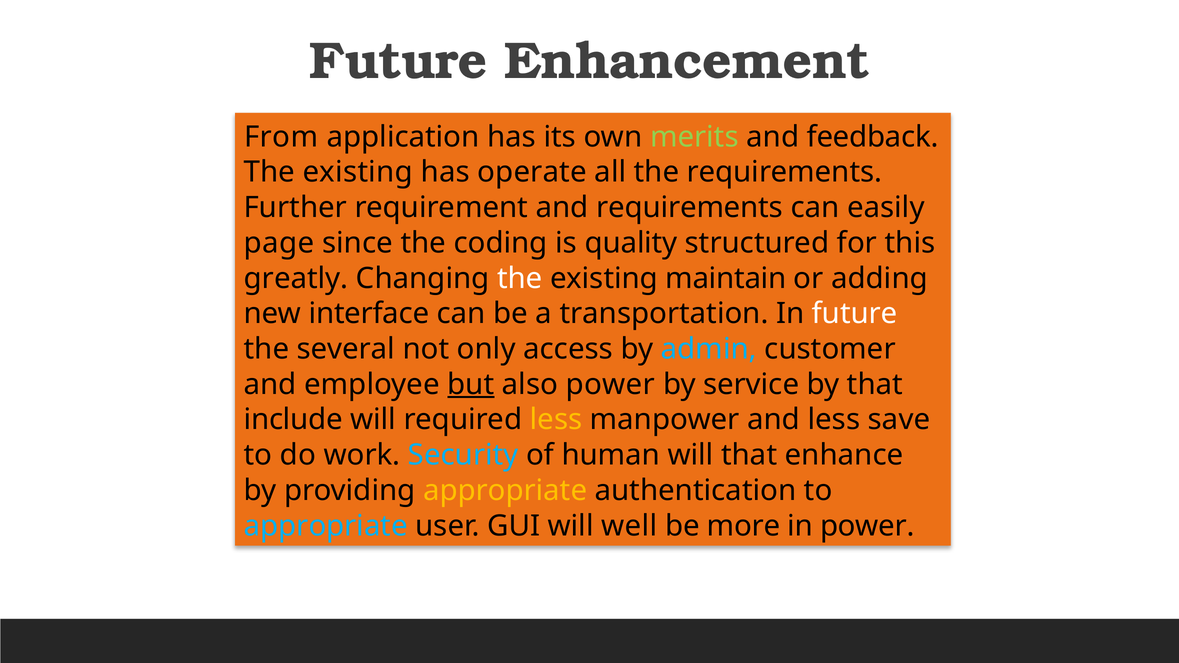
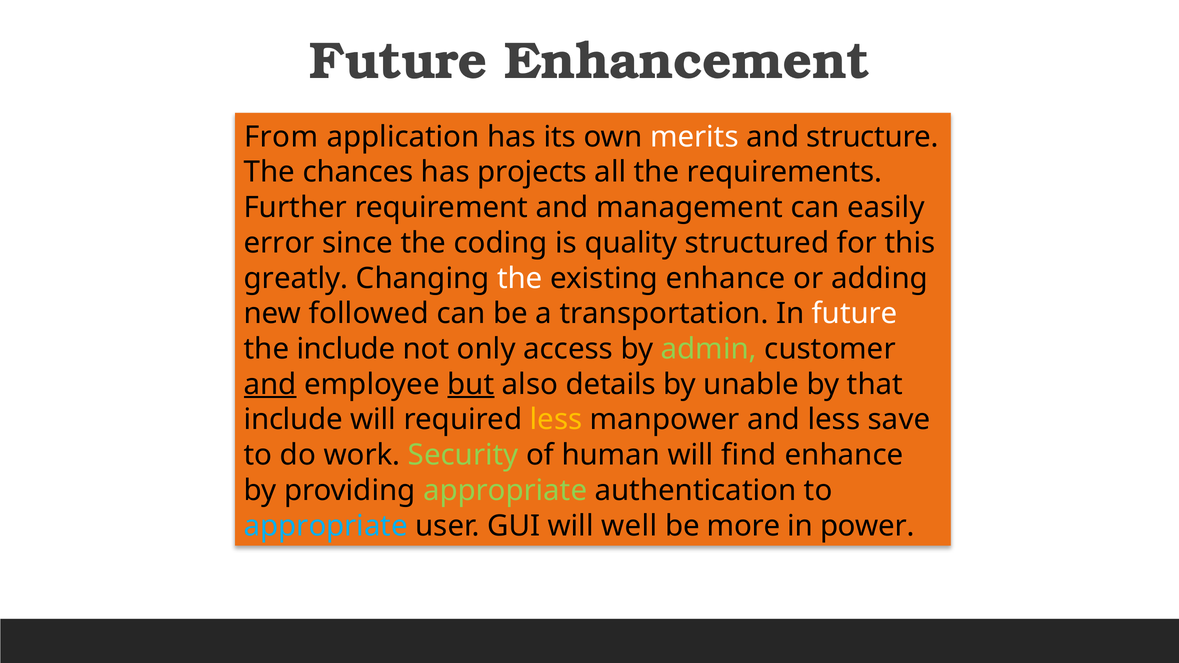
merits colour: light green -> white (694, 137)
feedback: feedback -> structure (873, 137)
existing: existing -> chances (358, 172)
operate: operate -> projects (532, 172)
and requirements: requirements -> management (690, 208)
page: page -> error (279, 243)
existing maintain: maintain -> enhance (726, 278)
interface: interface -> followed (369, 314)
the several: several -> include (346, 349)
admin colour: light blue -> light green (709, 349)
and underline: none -> present (270, 384)
also power: power -> details (611, 384)
service: service -> unable (751, 384)
Security colour: light blue -> light green (463, 455)
will that: that -> find (749, 455)
appropriate colour: yellow -> light green (505, 491)
